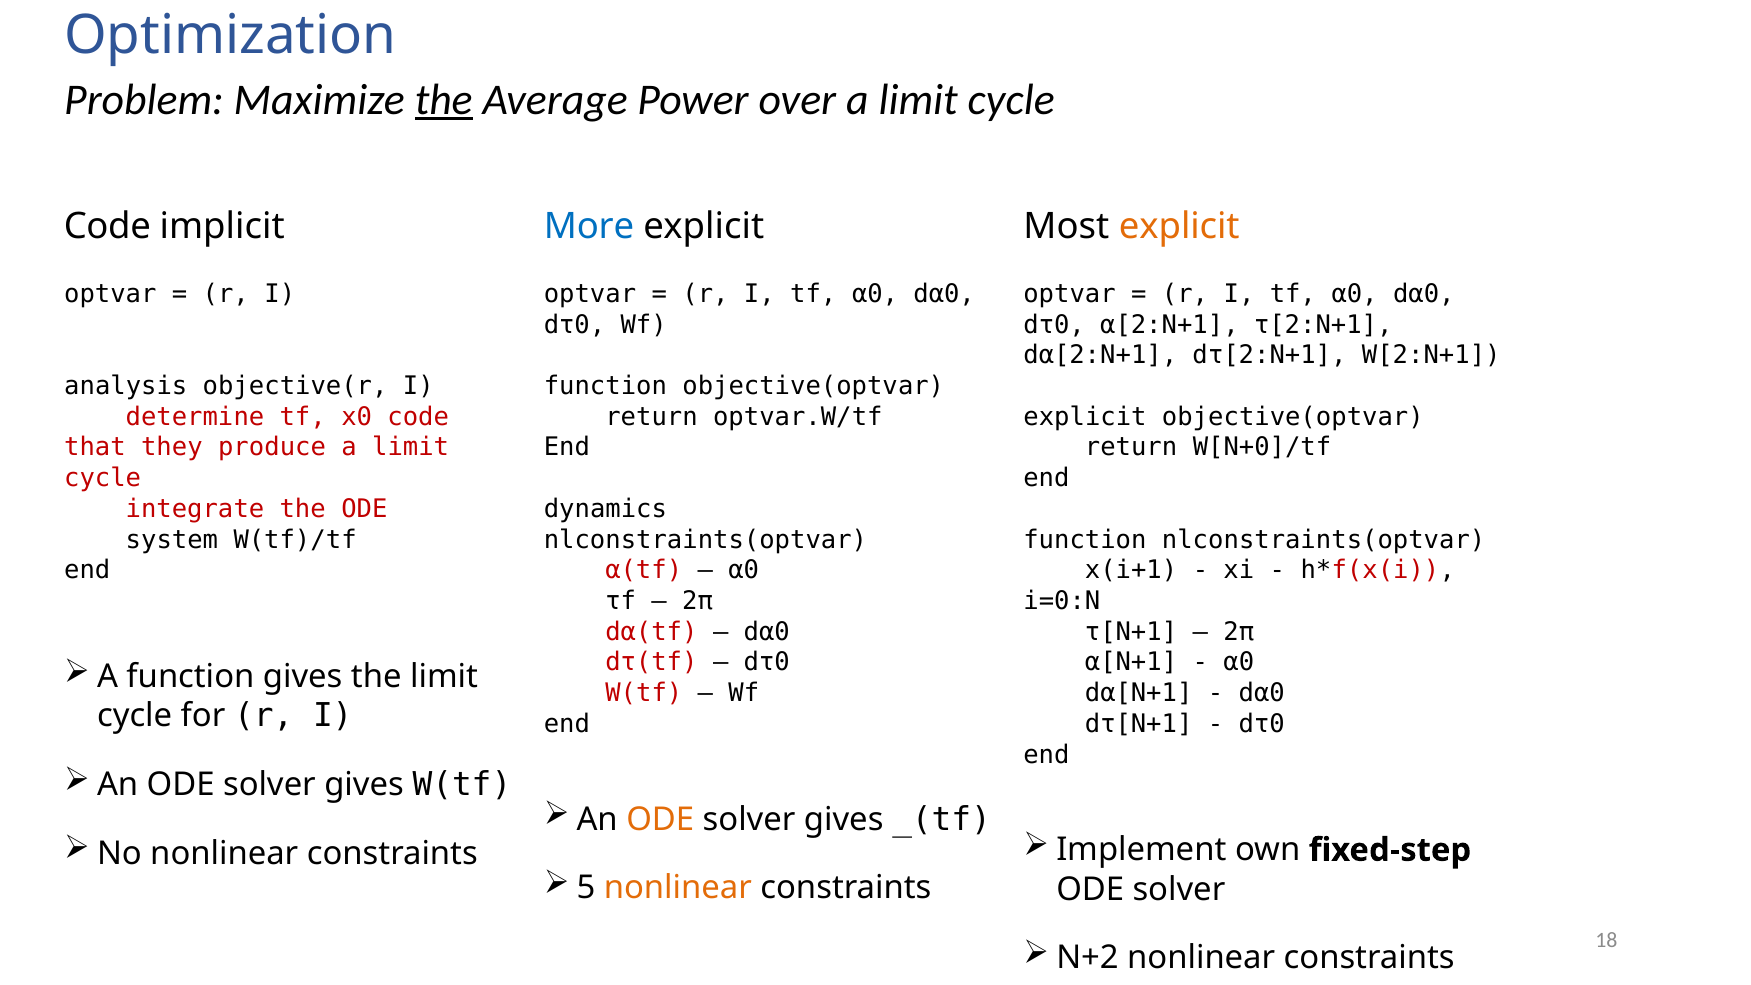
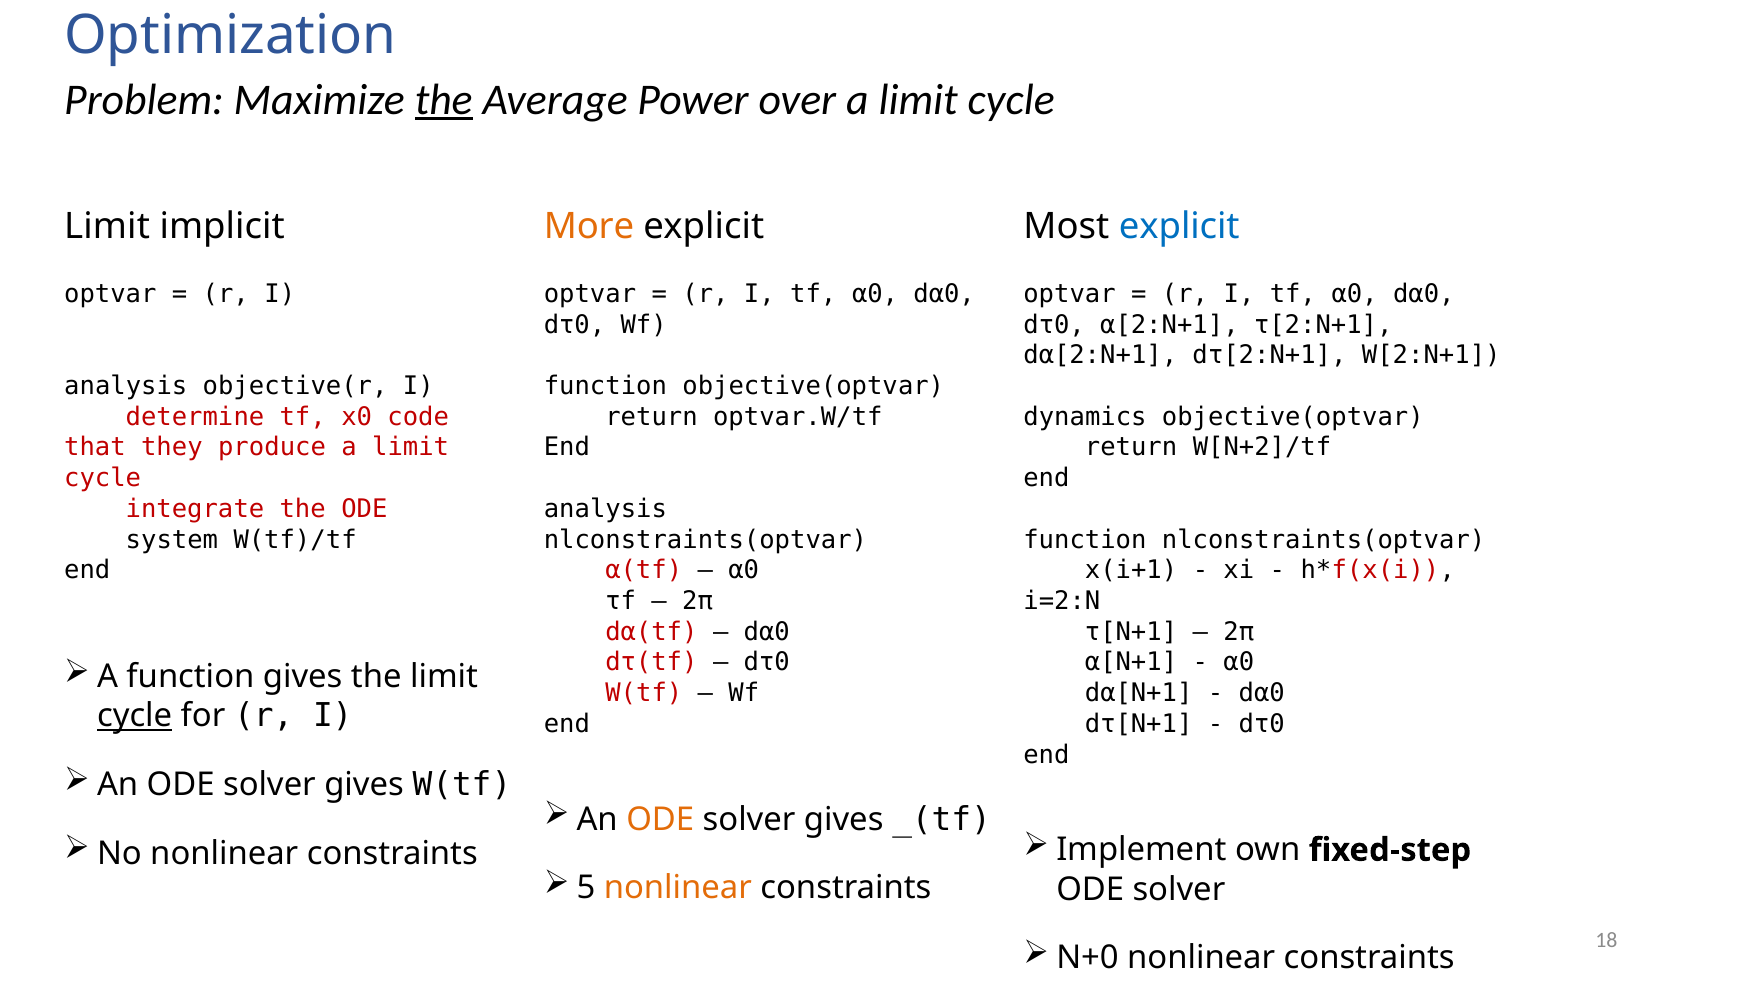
Code: Code -> Limit (107, 227)
More colour: blue -> orange (589, 227)
explicit colour: orange -> blue (1179, 227)
explicit: explicit -> dynamics (1085, 417)
W[N+0]/tf: W[N+0]/tf -> W[N+2]/tf (1262, 447)
dynamics: dynamics -> analysis (605, 509)
i=0:N: i=0:N -> i=2:N (1062, 601)
cycle underline: none -> present (135, 716)
N+2: N+2 -> N+0 (1087, 958)
